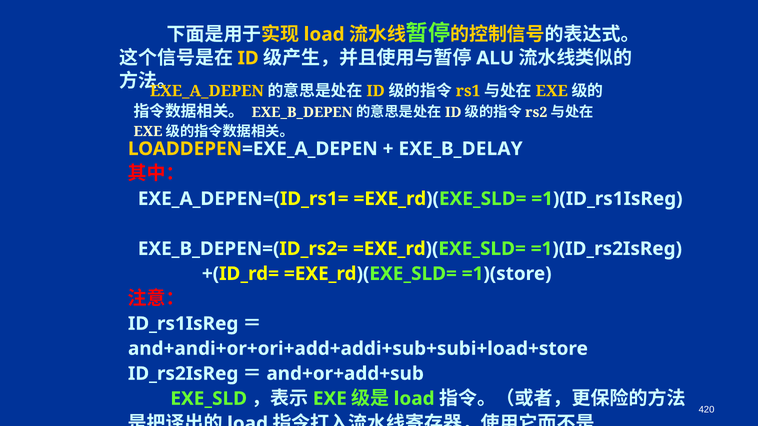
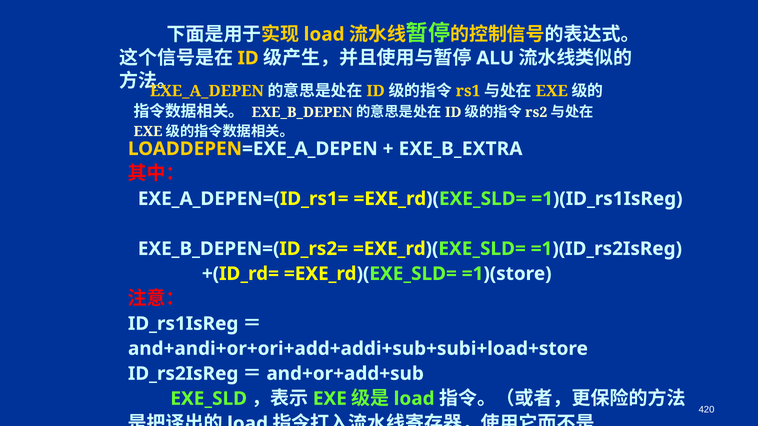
EXE_B_DELAY: EXE_B_DELAY -> EXE_B_EXTRA (461, 149)
